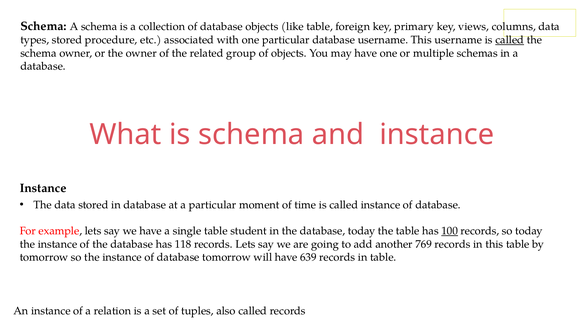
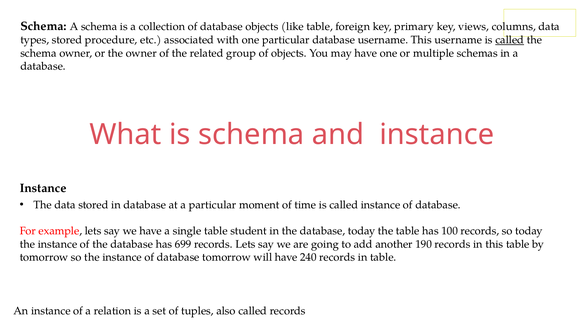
100 underline: present -> none (450, 231)
118: 118 -> 699 (183, 244)
769: 769 -> 190 (424, 244)
639: 639 -> 240 (308, 258)
